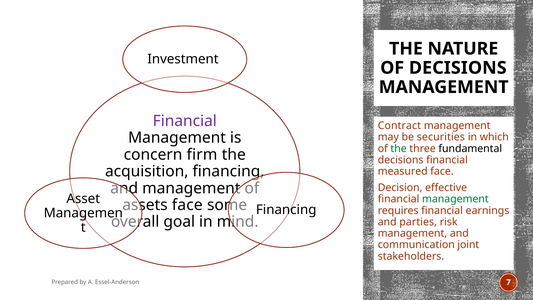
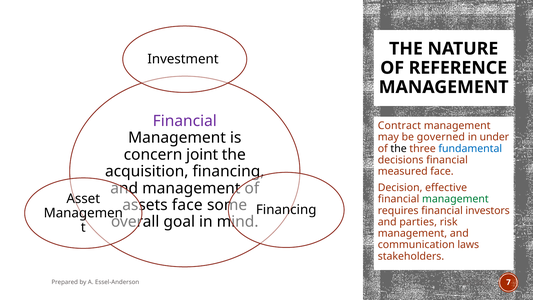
OF DECISIONS: DECISIONS -> REFERENCE (458, 68)
securities: securities -> governed (441, 137)
which: which -> under (494, 137)
the colour: green -> black (399, 148)
fundamental colour: black -> blue (470, 148)
firm: firm -> joint (202, 154)
earnings: earnings -> investors (488, 210)
joint: joint -> laws (468, 245)
